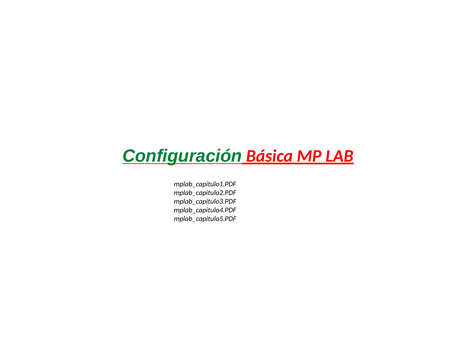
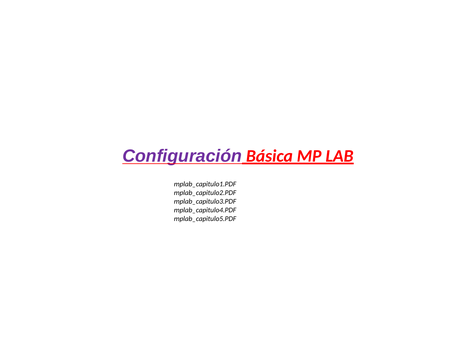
Configuración colour: green -> purple (182, 156)
